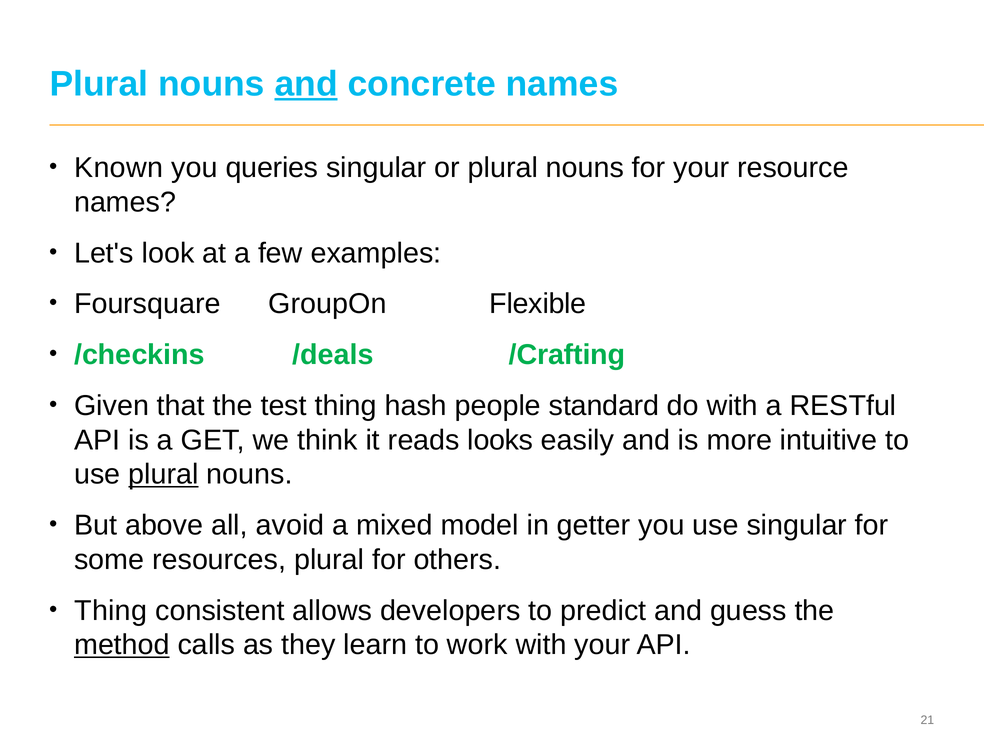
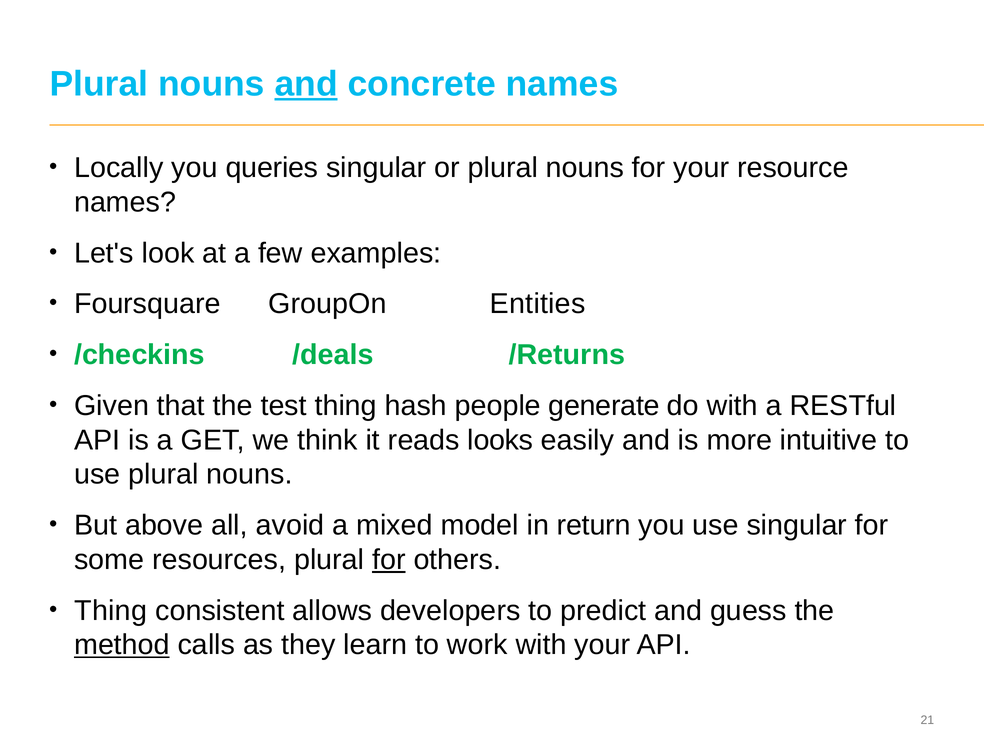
Known: Known -> Locally (119, 168)
Flexible: Flexible -> Entities (538, 304)
/Crafting: /Crafting -> /Returns (567, 355)
standard: standard -> generate (604, 406)
plural underline: present -> none (163, 474)
getter: getter -> return (594, 525)
for underline: none -> present (389, 560)
